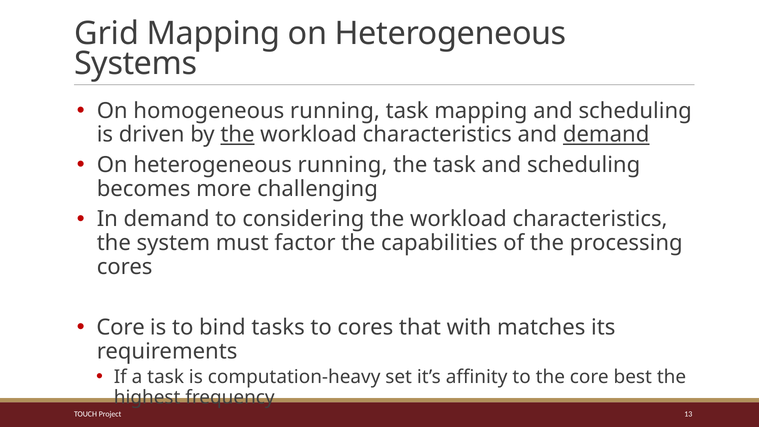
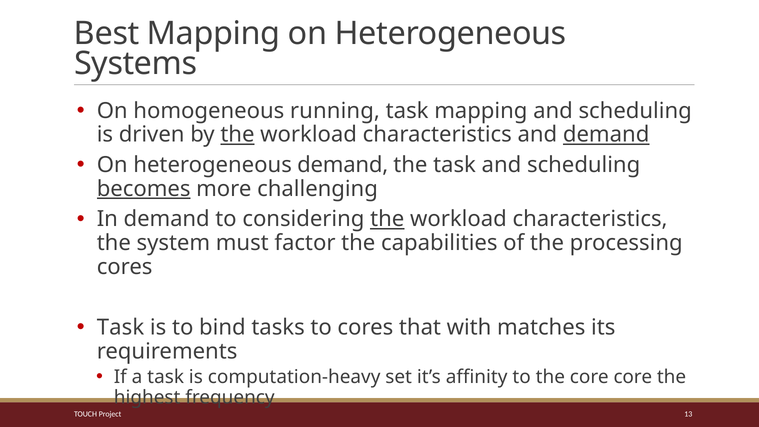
Grid: Grid -> Best (107, 34)
heterogeneous running: running -> demand (343, 165)
becomes underline: none -> present (144, 189)
the underline: none -> present (387, 219)
Core: Core -> Task (120, 327)
core best: best -> core (633, 377)
